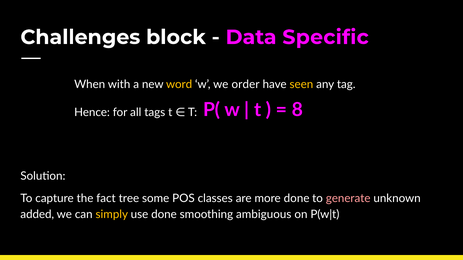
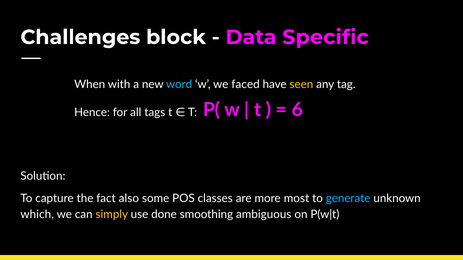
word colour: yellow -> light blue (179, 84)
order: order -> faced (246, 84)
8: 8 -> 6 (297, 110)
tree: tree -> also (129, 199)
more done: done -> most (297, 199)
generate colour: pink -> light blue (348, 199)
added: added -> which (37, 215)
